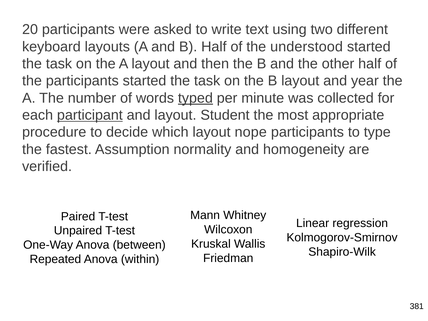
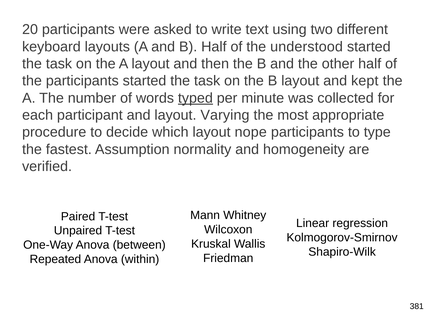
year: year -> kept (365, 81)
participant underline: present -> none (90, 115)
Student: Student -> Varying (225, 115)
